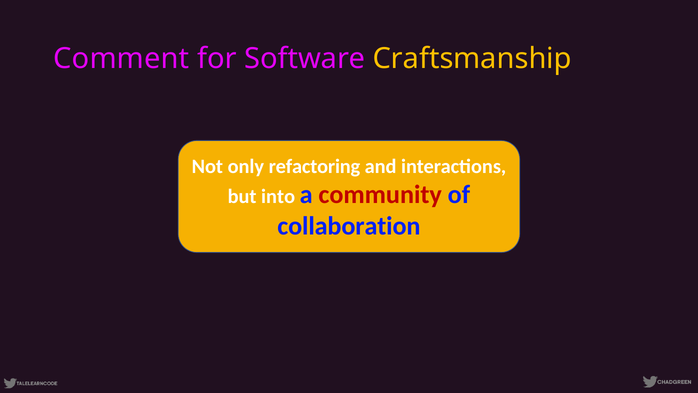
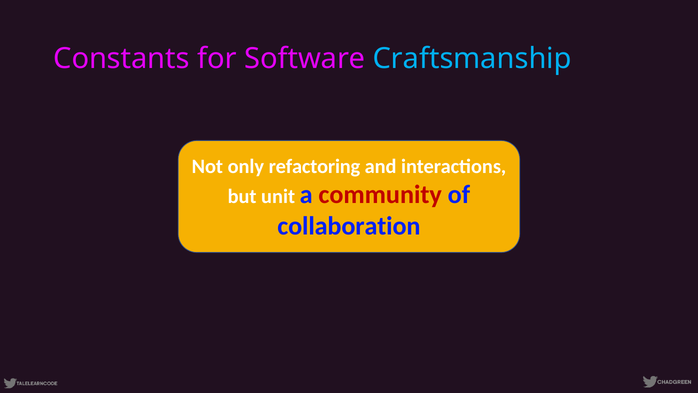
Comment: Comment -> Constants (121, 59)
Craftsmanship colour: yellow -> light blue (472, 59)
into: into -> unit (278, 197)
